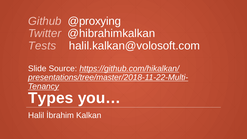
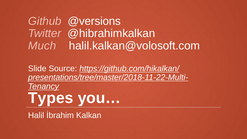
@proxying: @proxying -> @versions (94, 21)
Tests: Tests -> Much (42, 46)
